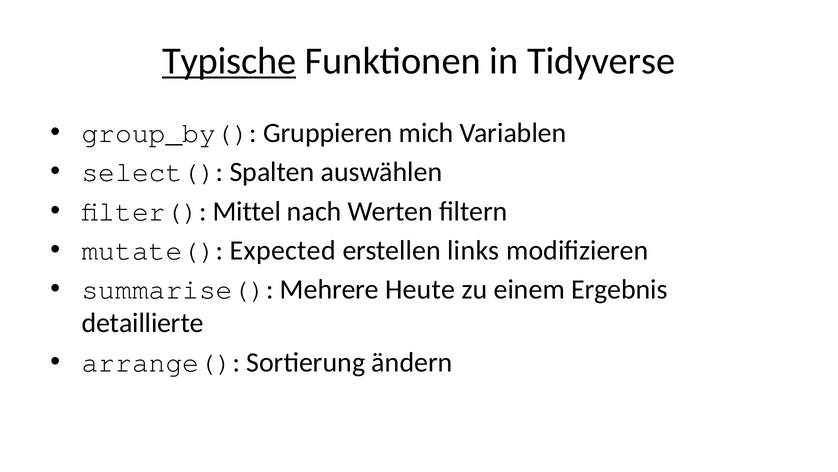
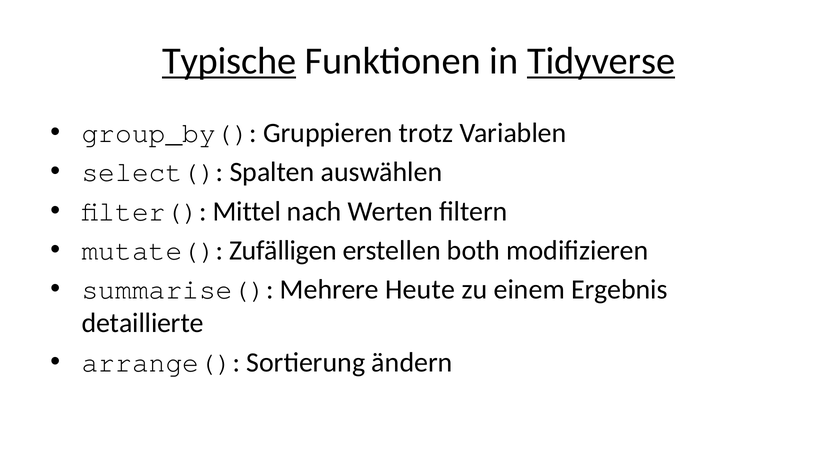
Tidyverse underline: none -> present (601, 61)
mich: mich -> trotz (426, 133)
Expected: Expected -> Zufälligen (283, 250)
links: links -> both (474, 250)
